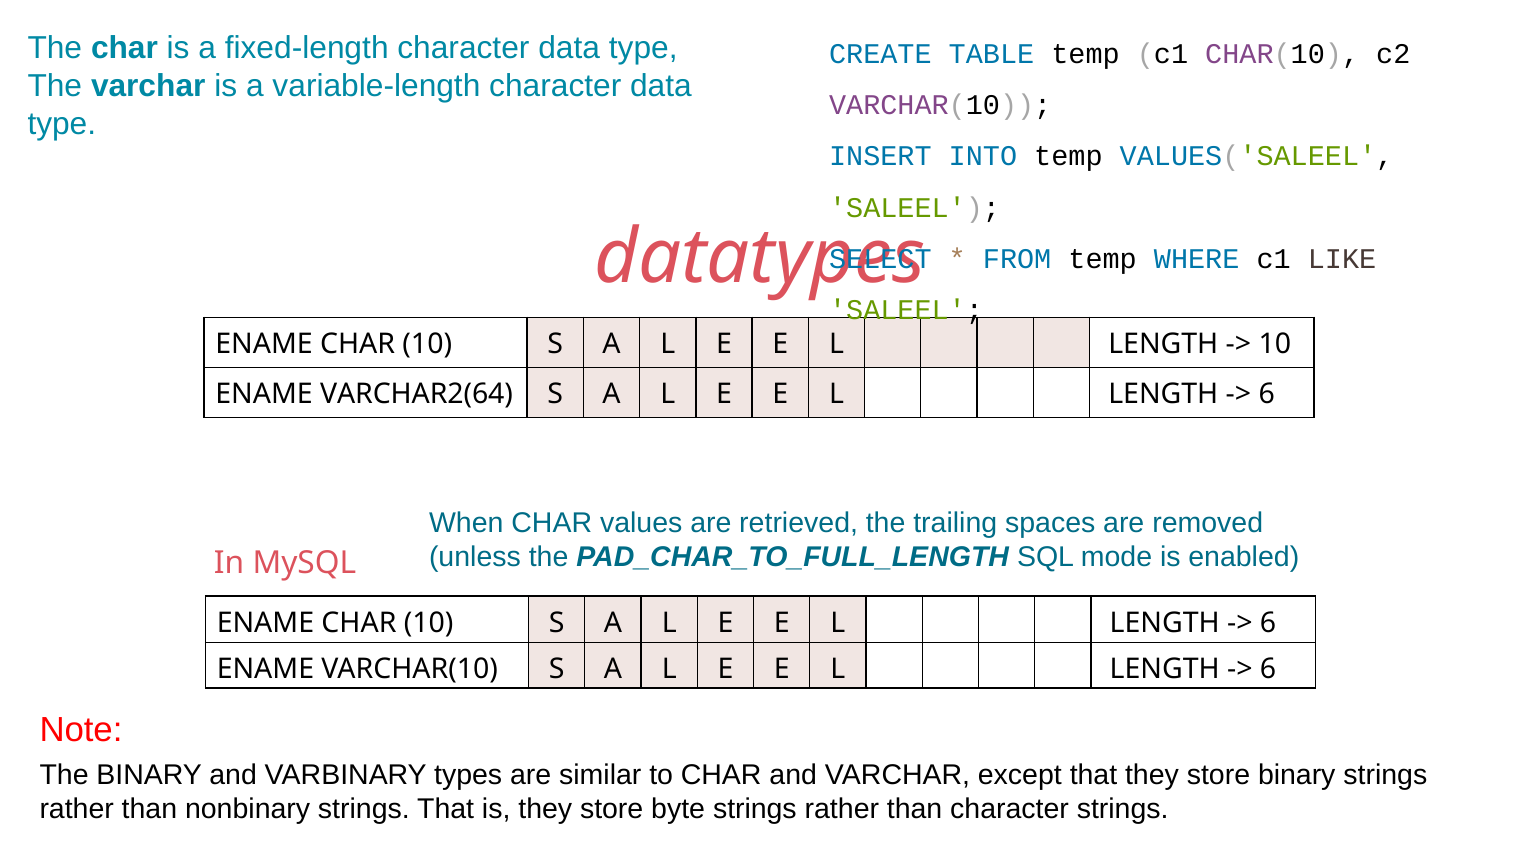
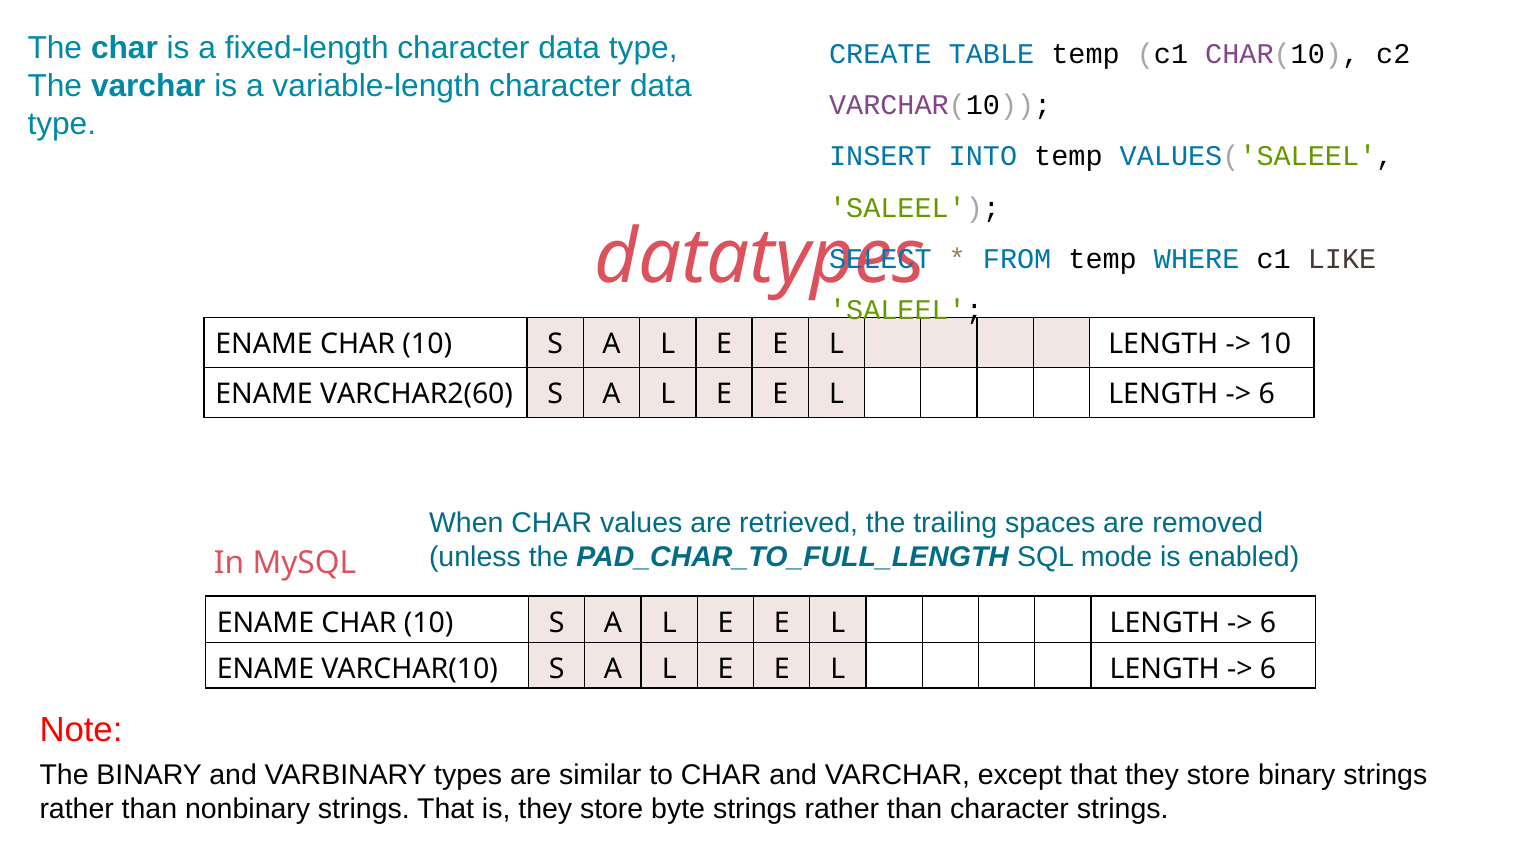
VARCHAR2(64: VARCHAR2(64 -> VARCHAR2(60 (417, 394)
